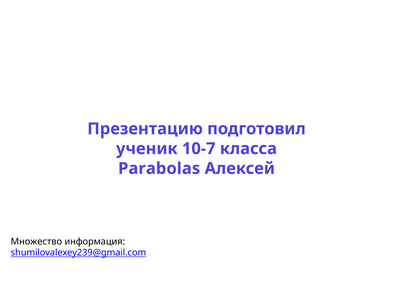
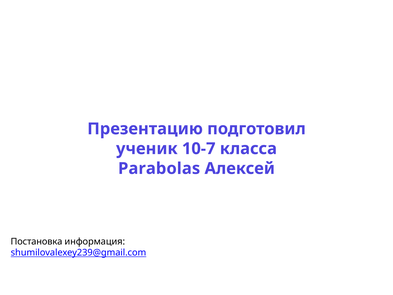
Множество: Множество -> Постановка (36, 241)
